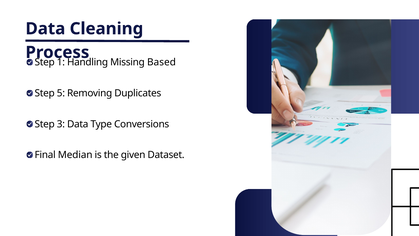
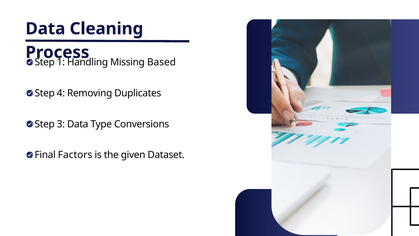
5: 5 -> 4 (61, 93)
Median: Median -> Factors (75, 155)
